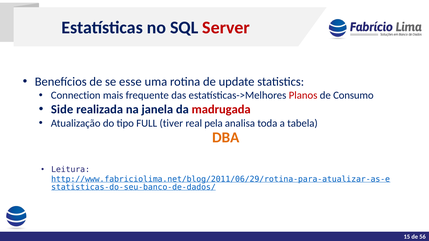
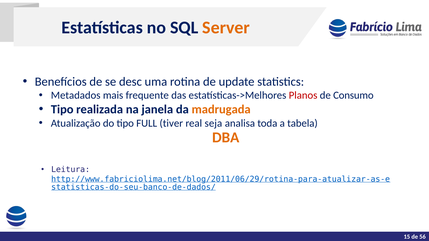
Server colour: red -> orange (226, 28)
esse: esse -> desc (130, 82)
Connection: Connection -> Metadados (76, 96)
Side: Side -> Tipo (62, 110)
madrugada colour: red -> orange (221, 110)
pela: pela -> seja (213, 123)
